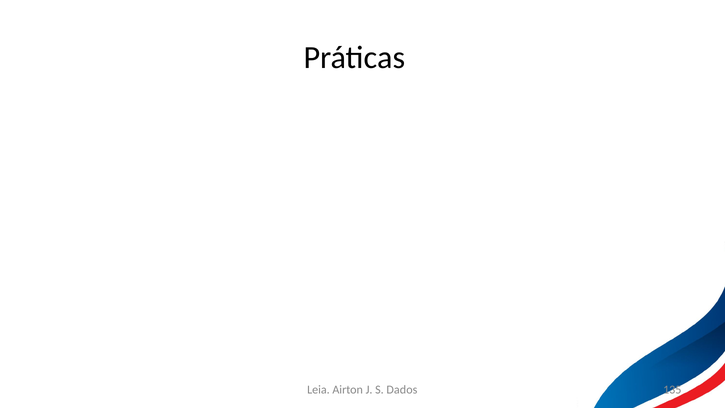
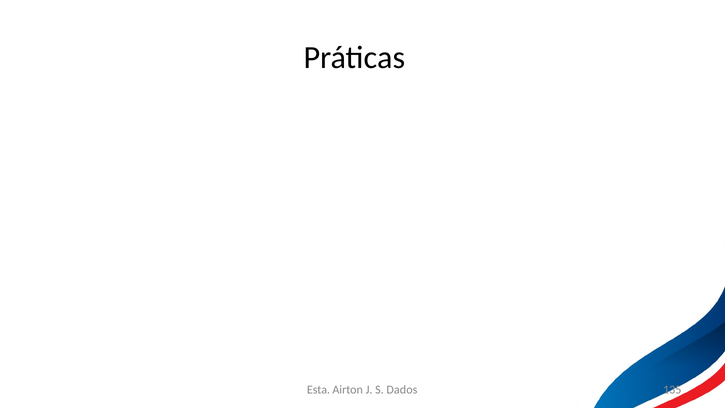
Leia: Leia -> Esta (318, 390)
